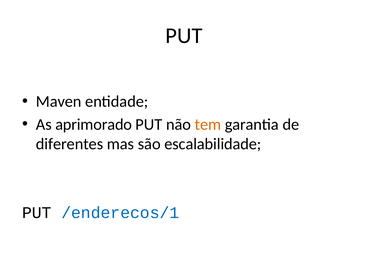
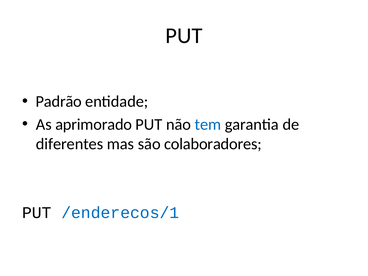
Maven: Maven -> Padrão (59, 102)
tem colour: orange -> blue (208, 124)
escalabilidade: escalabilidade -> colaboradores (213, 144)
